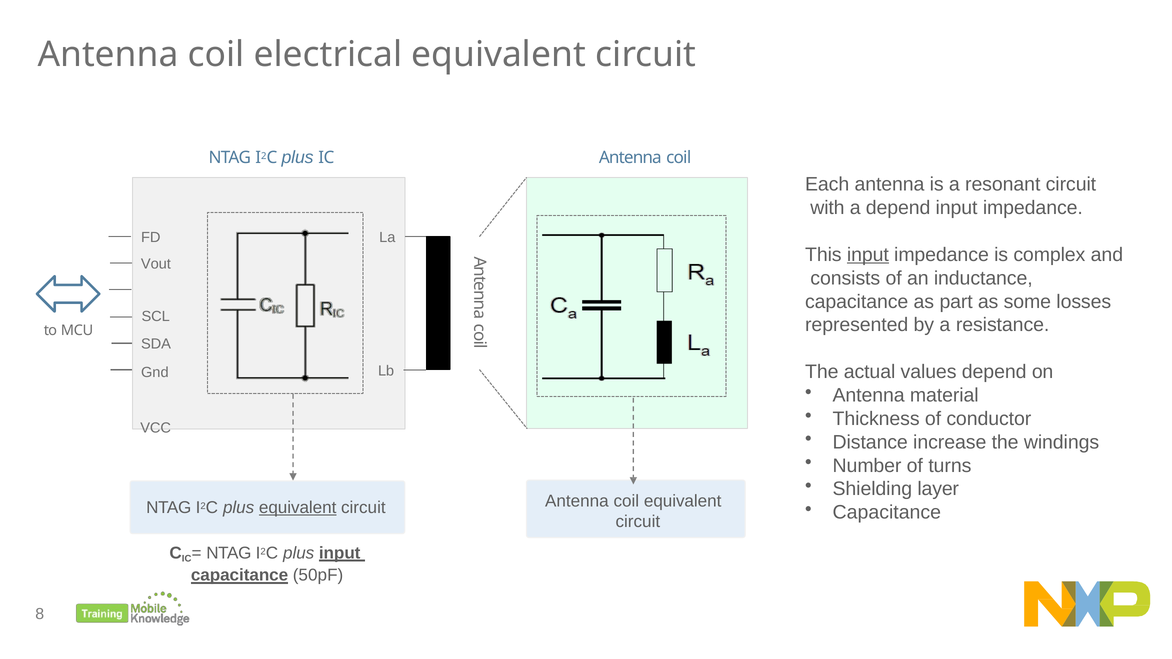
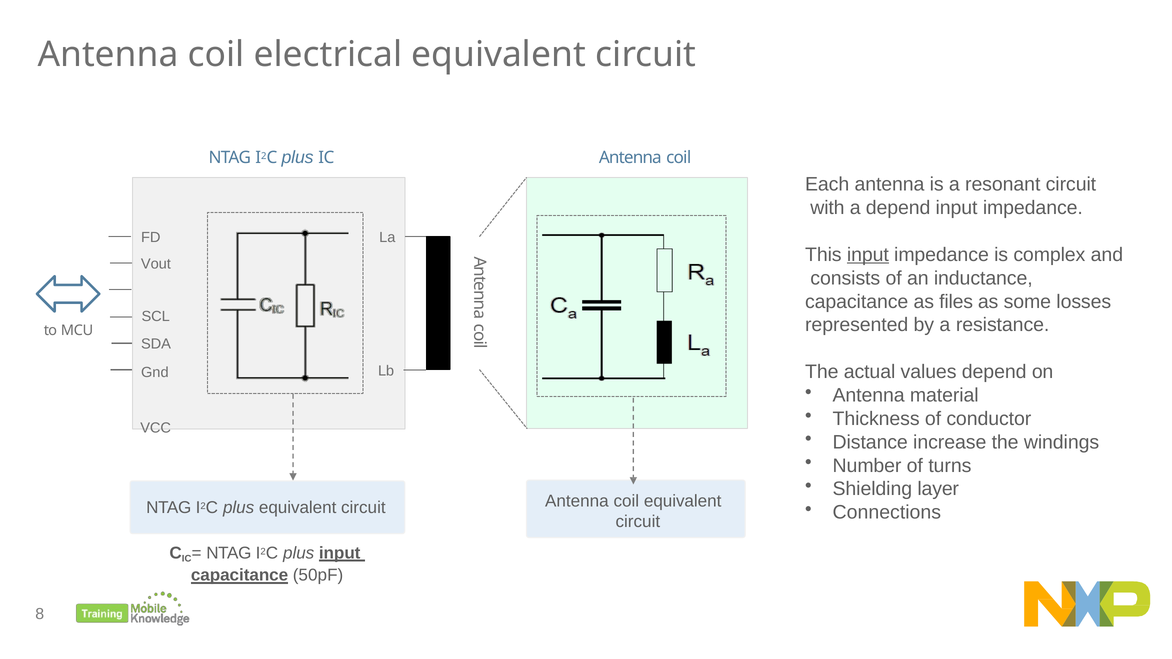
part: part -> files (956, 302)
equivalent underline: present -> none (298, 508)
Capacitance: Capacitance -> Connections (887, 513)
